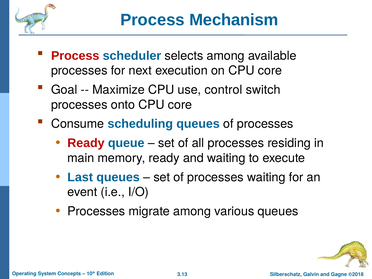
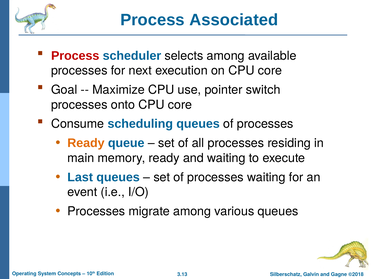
Mechanism: Mechanism -> Associated (234, 20)
control: control -> pointer (224, 90)
Ready colour: red -> orange (86, 143)
